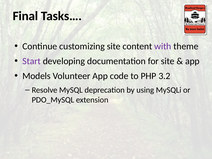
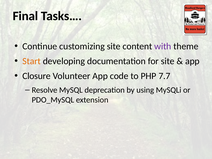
Start colour: purple -> orange (32, 61)
Models: Models -> Closure (37, 76)
3.2: 3.2 -> 7.7 (164, 76)
